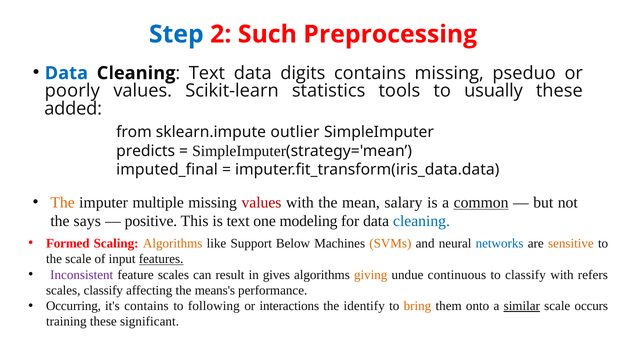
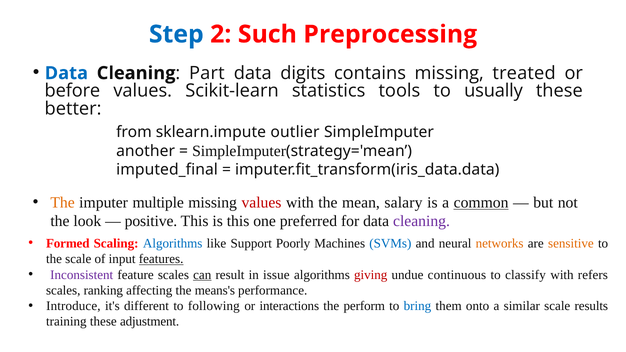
Cleaning Text: Text -> Part (207, 73)
pseduo: pseduo -> treated (524, 73)
poorly: poorly -> before (72, 91)
added: added -> better (73, 109)
predicts: predicts -> another (146, 151)
says: says -> look (87, 221)
is text: text -> this (238, 221)
modeling: modeling -> preferred (308, 221)
cleaning colour: blue -> purple (422, 221)
Algorithms colour: orange -> blue (173, 243)
Below: Below -> Poorly (293, 243)
SVMs colour: orange -> blue (390, 243)
networks colour: blue -> orange (500, 243)
can underline: none -> present (202, 275)
gives: gives -> issue (276, 275)
giving colour: orange -> red (371, 275)
scales classify: classify -> ranking (103, 290)
Occurring: Occurring -> Introduce (73, 306)
it's contains: contains -> different (147, 306)
identify: identify -> perform (364, 306)
bring colour: orange -> blue (417, 306)
similar underline: present -> none (522, 306)
occurs: occurs -> results (591, 306)
significant: significant -> adjustment (150, 322)
